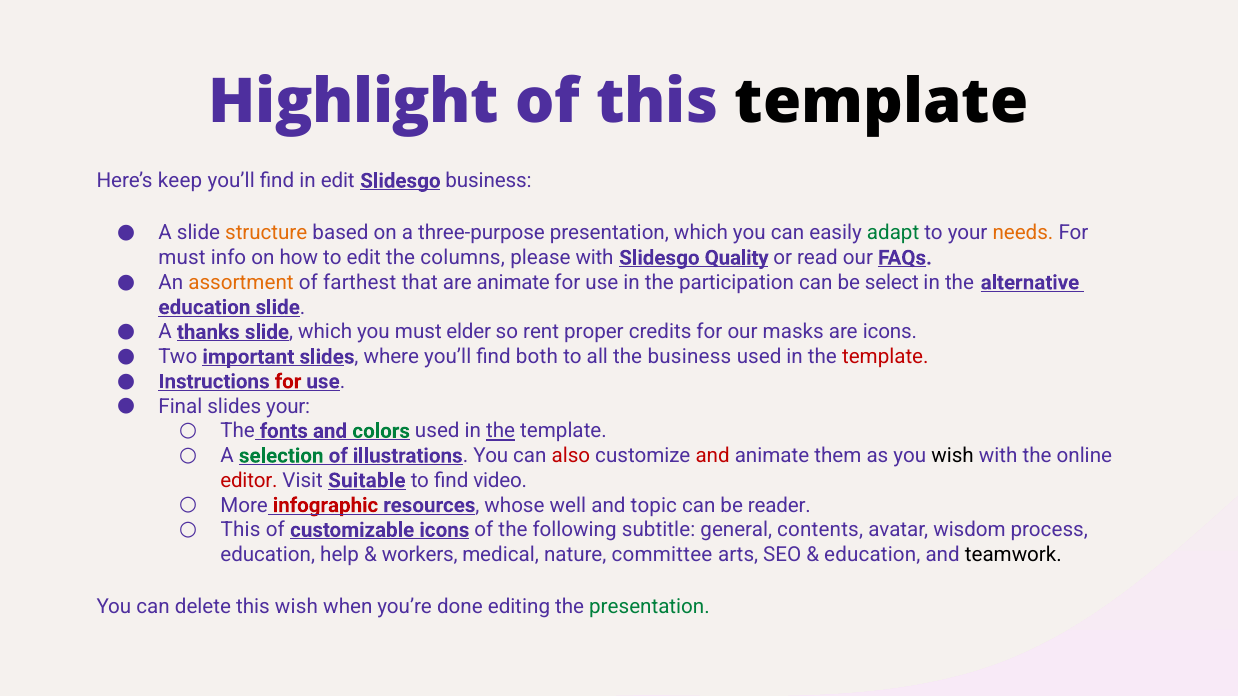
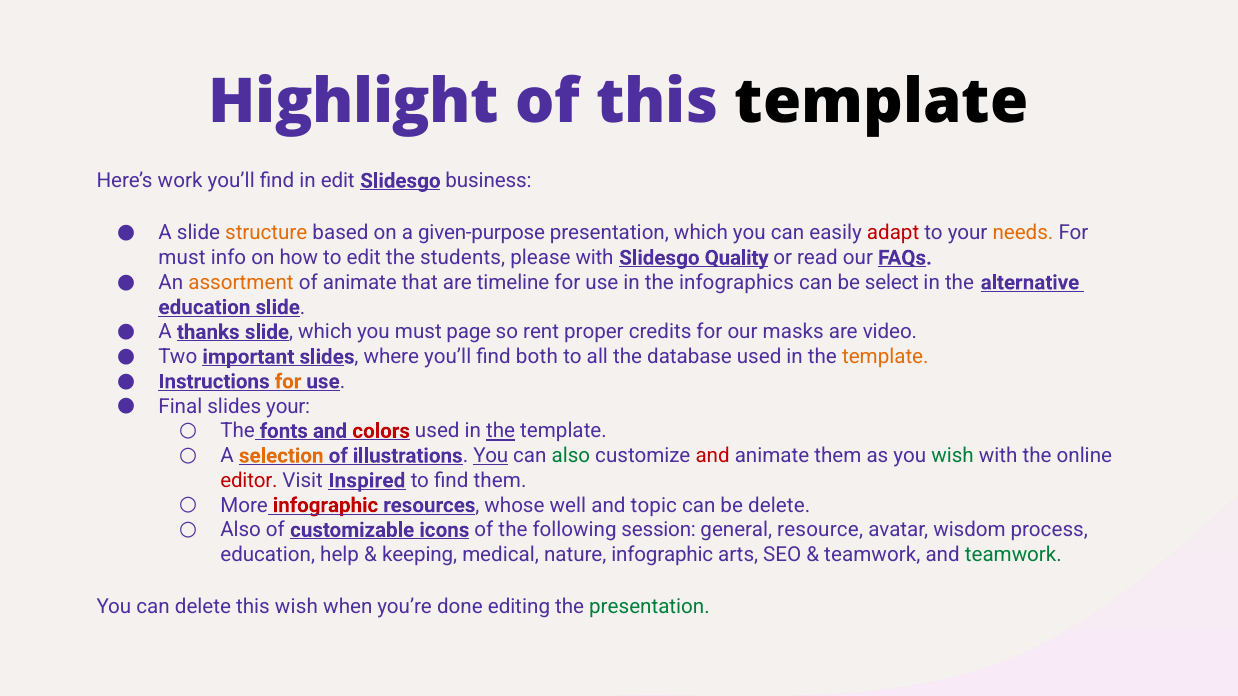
keep: keep -> work (180, 181)
three-purpose: three-purpose -> given-purpose (482, 233)
adapt colour: green -> red (893, 233)
columns: columns -> students (463, 258)
of farthest: farthest -> animate (360, 283)
are animate: animate -> timeline (513, 283)
participation: participation -> infographics (736, 283)
elder: elder -> page (469, 332)
are icons: icons -> video (890, 332)
the business: business -> database (690, 357)
template colour: red -> orange (885, 357)
for colour: red -> orange (288, 382)
colors colour: green -> red (381, 431)
selection colour: green -> orange (281, 456)
You underline: none -> present (491, 456)
also colour: red -> green (571, 456)
wish colour: black -> green (953, 456)
Suitable: Suitable -> Inspired (367, 481)
find video: video -> them (500, 481)
be reader: reader -> delete (779, 506)
This: This -> Also (241, 530)
subtitle: subtitle -> session (659, 530)
contents: contents -> resource (820, 530)
workers: workers -> keeping (420, 555)
nature committee: committee -> infographic (662, 555)
education: education -> teamwork (872, 555)
teamwork colour: black -> green (1013, 555)
